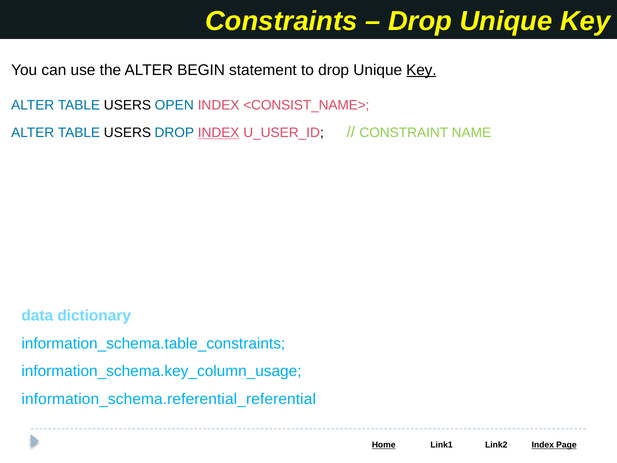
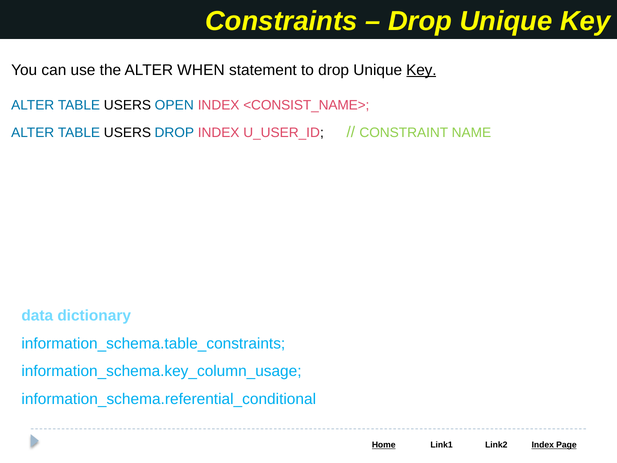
BEGIN: BEGIN -> WHEN (201, 70)
INDEX underline: present -> none (219, 133)
information_schema.referential_referential: information_schema.referential_referential -> information_schema.referential_conditional (169, 399)
